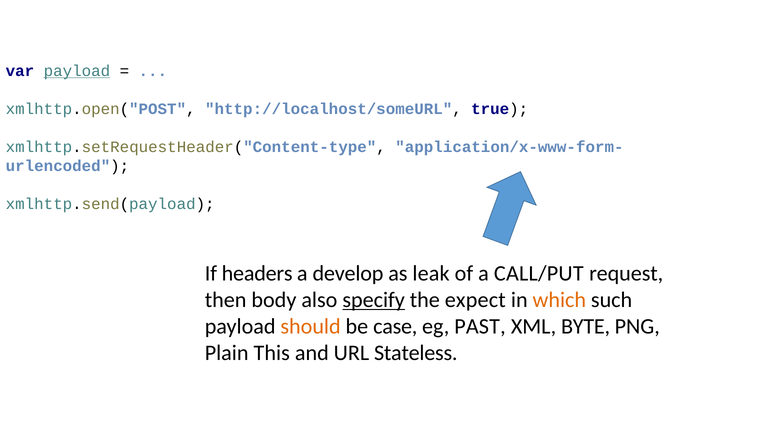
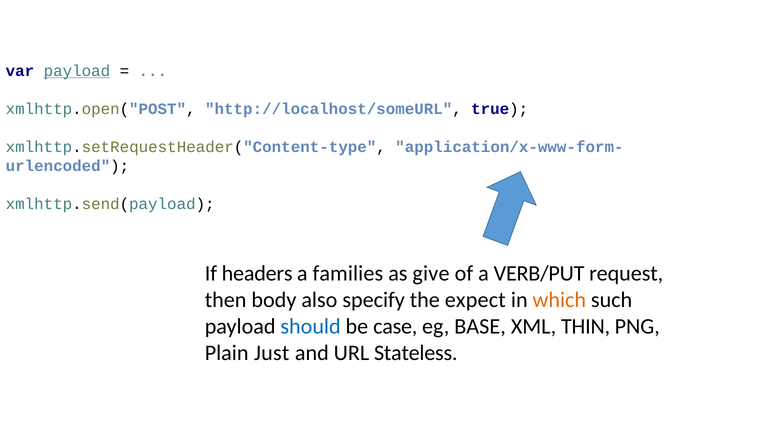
develop: develop -> families (348, 273)
leak: leak -> give (431, 273)
CALL/PUT: CALL/PUT -> VERB/PUT (539, 273)
specify underline: present -> none (374, 300)
should colour: orange -> blue (311, 327)
PAST: PAST -> BASE (480, 327)
BYTE: BYTE -> THIN (586, 327)
This: This -> Just (272, 353)
